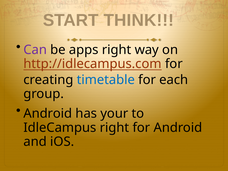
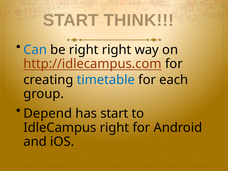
Can colour: purple -> blue (35, 50)
be apps: apps -> right (84, 50)
Android: Android -> Depend (48, 114)
has your: your -> start (114, 114)
